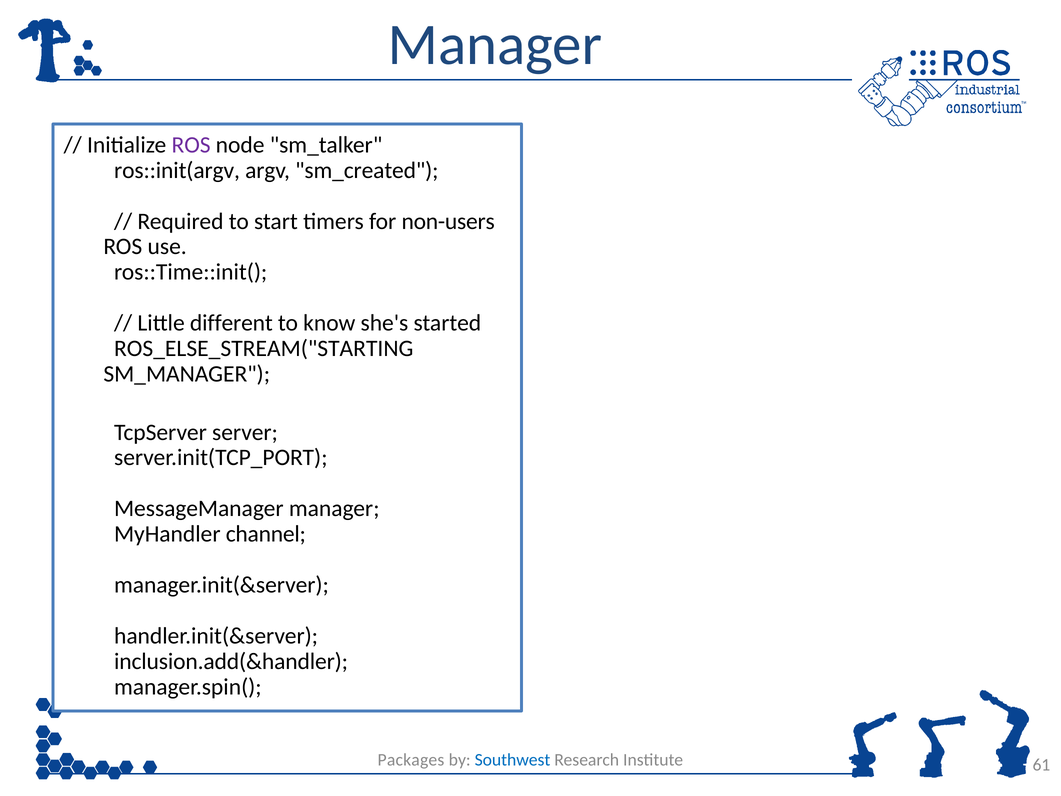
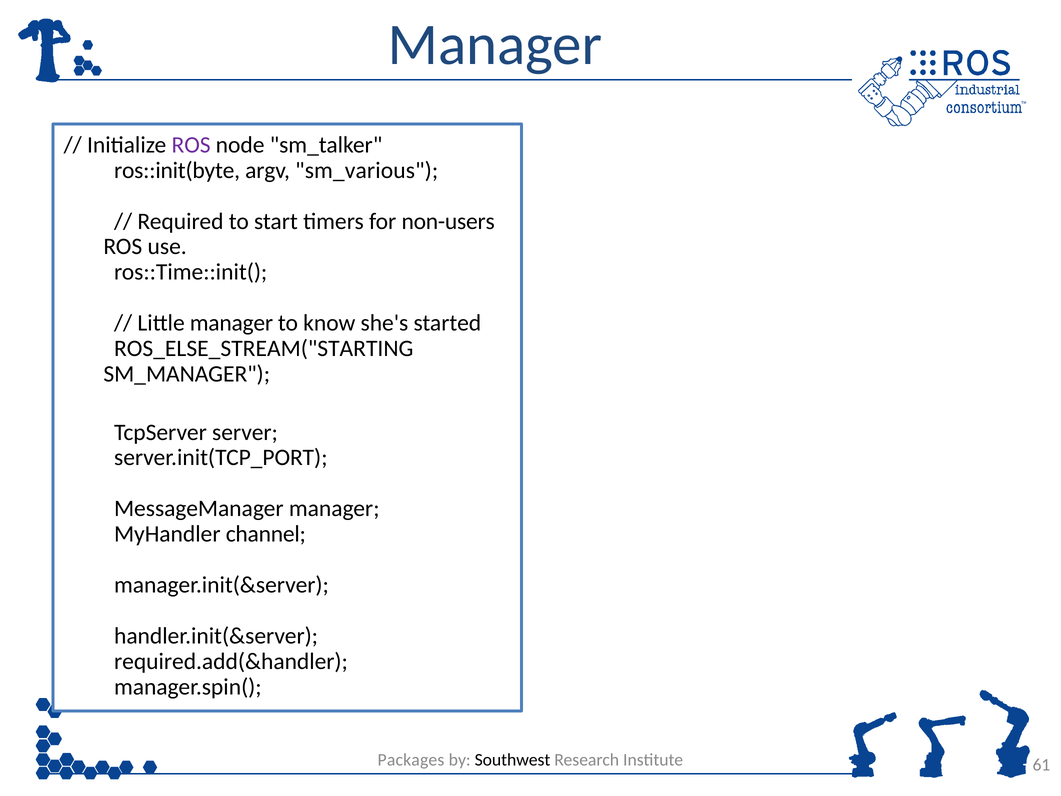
ros::init(argv: ros::init(argv -> ros::init(byte (177, 170)
sm_created: sm_created -> sm_various (367, 170)
Little different: different -> manager (231, 323)
inclusion.add(&handler: inclusion.add(&handler -> required.add(&handler (231, 661)
Southwest colour: blue -> black (512, 760)
